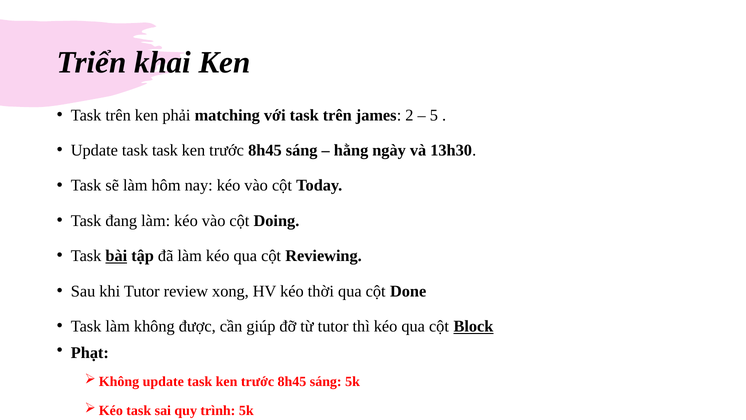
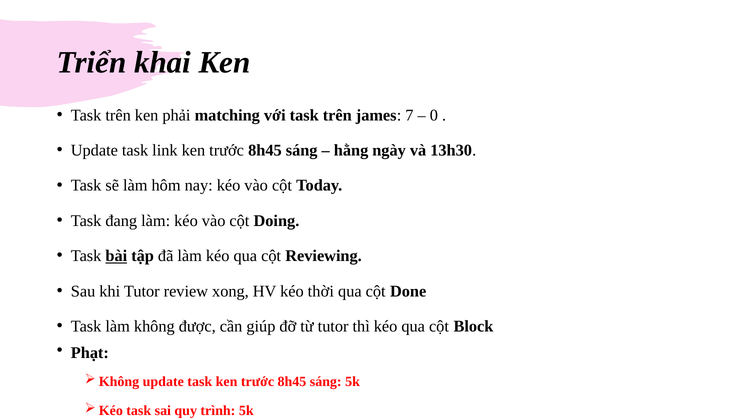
2: 2 -> 7 (409, 115)
5: 5 -> 0 (434, 115)
task task: task -> link (165, 150)
Block underline: present -> none (473, 326)
